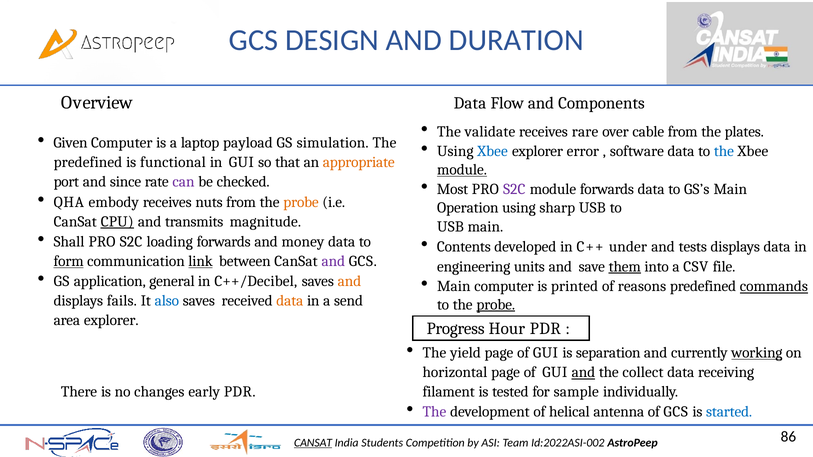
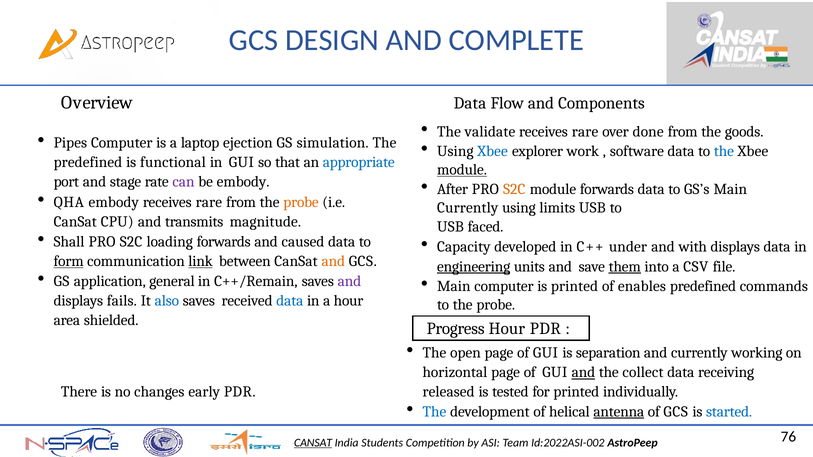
DURATION: DURATION -> COMPLETE (516, 40)
cable: cable -> done (648, 132)
plates: plates -> goods (744, 132)
Given: Given -> Pipes (70, 143)
payload: payload -> ejection (248, 143)
error: error -> work (583, 152)
appropriate colour: orange -> blue (359, 162)
since: since -> stage (126, 182)
be checked: checked -> embody (243, 182)
Most: Most -> After (453, 190)
S2C colour: purple -> orange (514, 190)
nuts: nuts -> rare (209, 202)
Operation: Operation -> Currently (468, 208)
sharp: sharp -> limits (557, 208)
CPU underline: present -> none (117, 222)
USB main: main -> faced (486, 227)
money: money -> caused (303, 242)
Contents: Contents -> Capacity (464, 247)
tests: tests -> with (693, 247)
and colour: purple -> orange (333, 261)
engineering underline: none -> present (474, 267)
C++/Decibel: C++/Decibel -> C++/Remain (256, 282)
and colour: orange -> purple (349, 282)
reasons: reasons -> enables (642, 286)
commands underline: present -> none (774, 286)
data colour: orange -> blue (290, 301)
a send: send -> hour (349, 301)
probe underline: present -> none (496, 305)
area explorer: explorer -> shielded (111, 321)
yield: yield -> open (466, 353)
working underline: present -> none (757, 353)
filament: filament -> released (449, 392)
for sample: sample -> printed (576, 392)
The colour: purple -> blue (434, 412)
antenna underline: none -> present (619, 412)
86: 86 -> 76 (788, 437)
